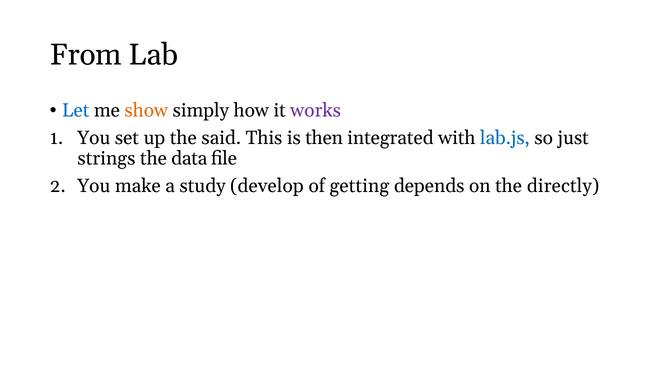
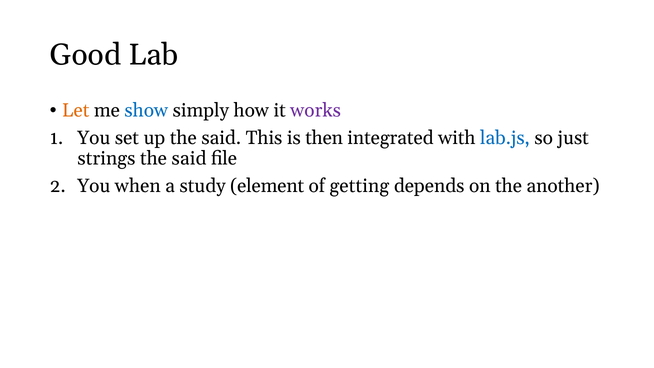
From: From -> Good (86, 55)
Let colour: blue -> orange (76, 111)
show colour: orange -> blue (146, 111)
data: data -> said (189, 159)
make: make -> when (138, 186)
develop: develop -> element (267, 186)
directly: directly -> another (563, 186)
